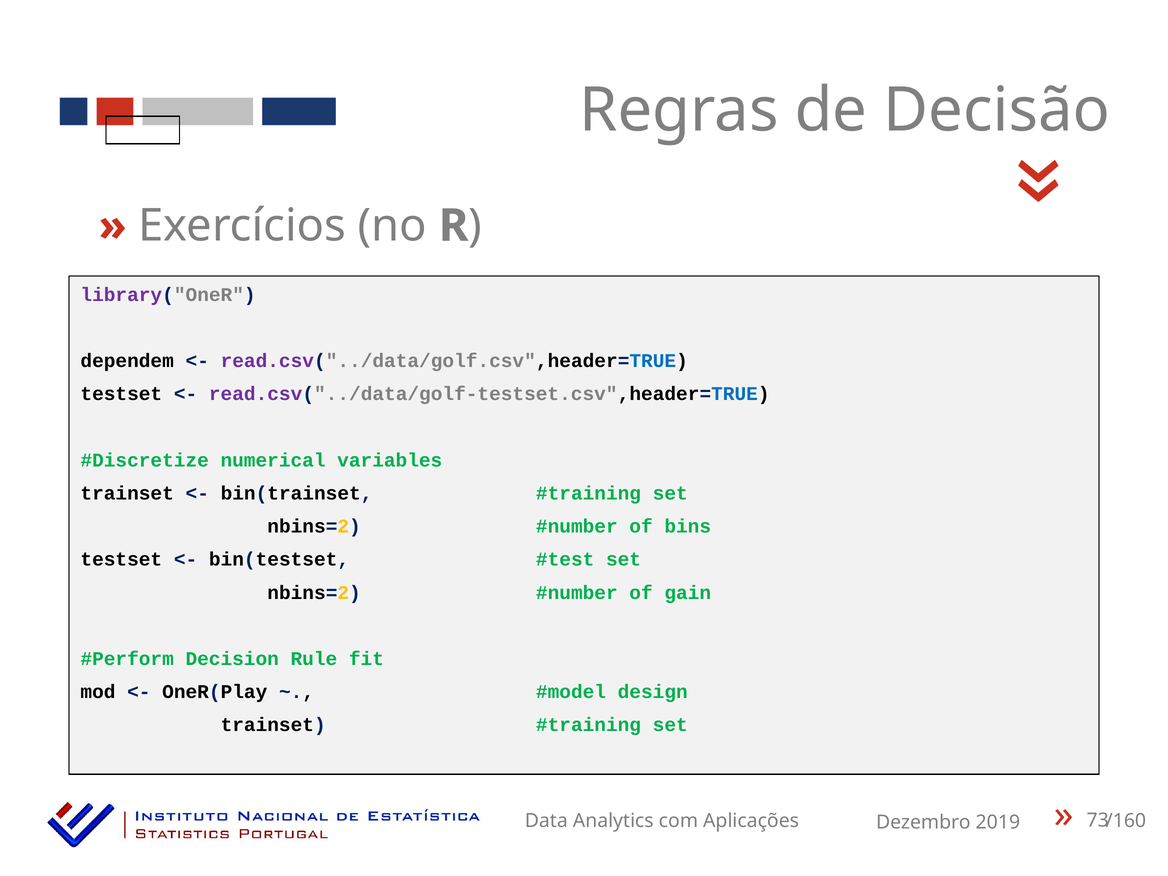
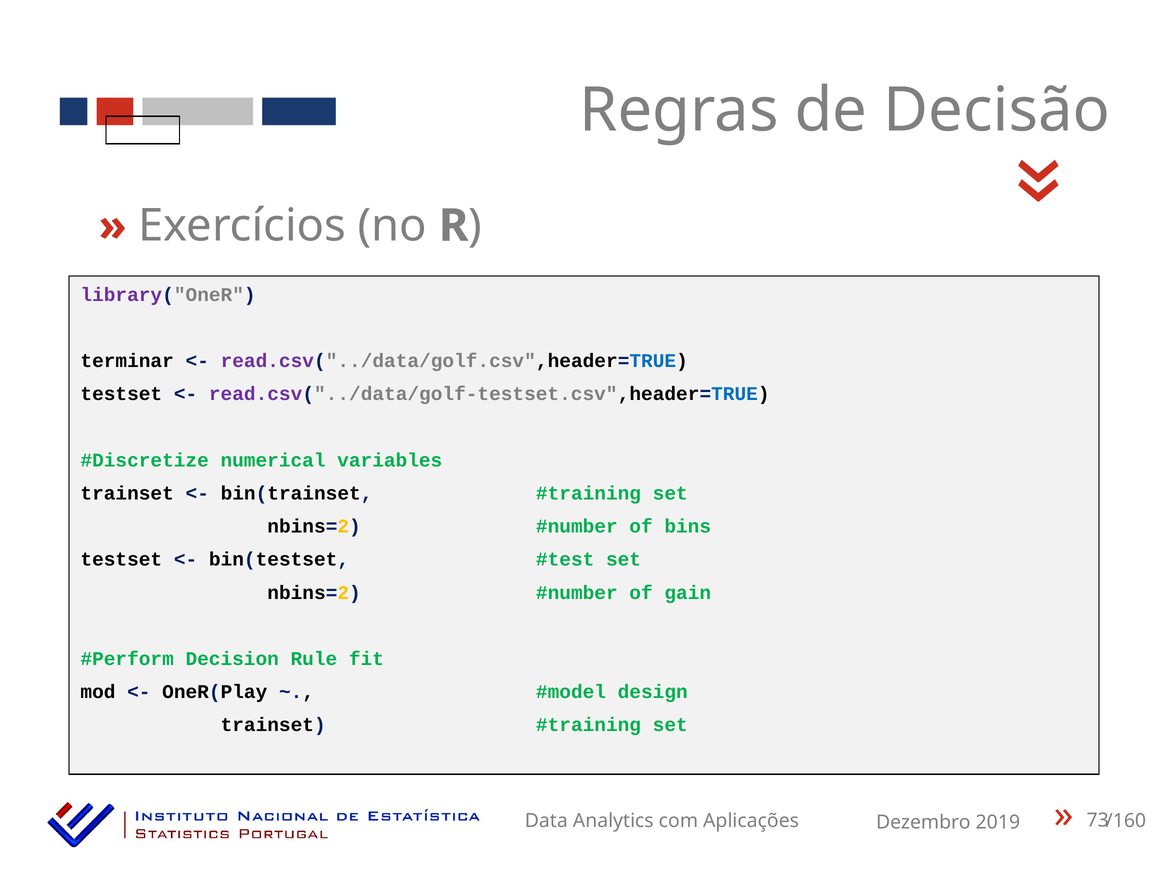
dependem: dependem -> terminar (127, 361)
